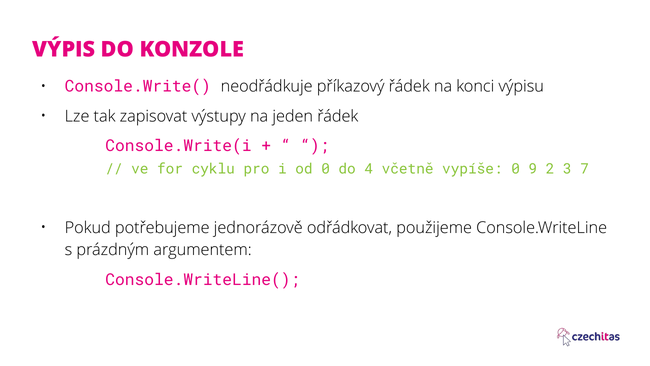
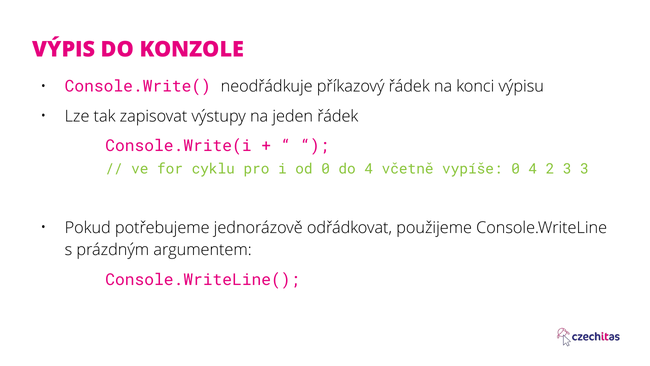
0 9: 9 -> 4 (533, 169)
3 7: 7 -> 3 (585, 169)
